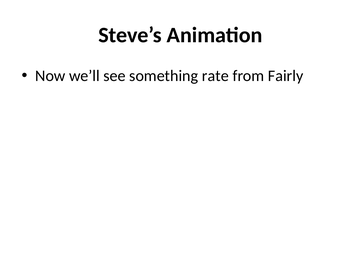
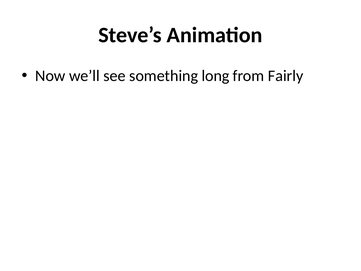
rate: rate -> long (216, 76)
